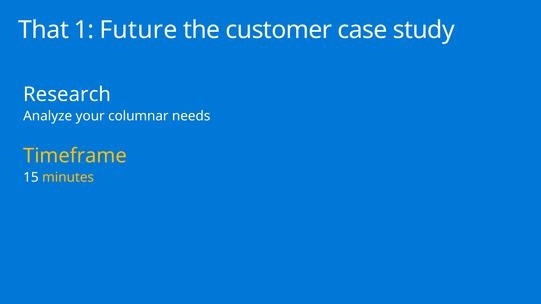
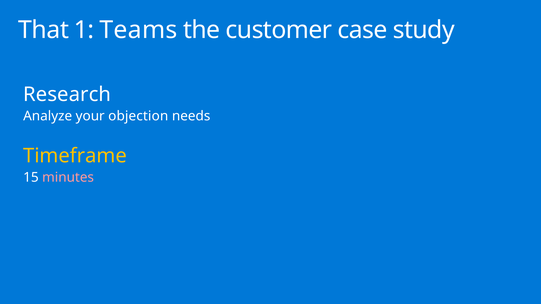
Future: Future -> Teams (138, 30)
columnar: columnar -> objection (138, 116)
minutes colour: yellow -> pink (68, 178)
